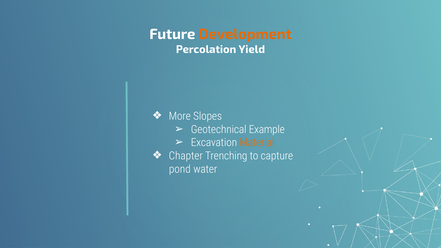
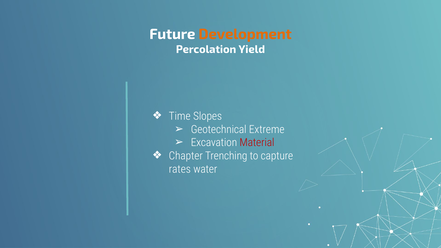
More: More -> Time (180, 116)
Example: Example -> Extreme (267, 129)
Material colour: orange -> red (257, 143)
pond: pond -> rates (180, 169)
